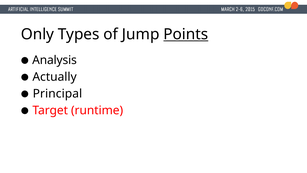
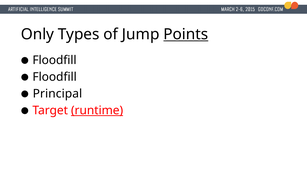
Analysis: Analysis -> Floodfill (54, 60)
Actually: Actually -> Floodfill (55, 77)
runtime underline: none -> present (97, 110)
